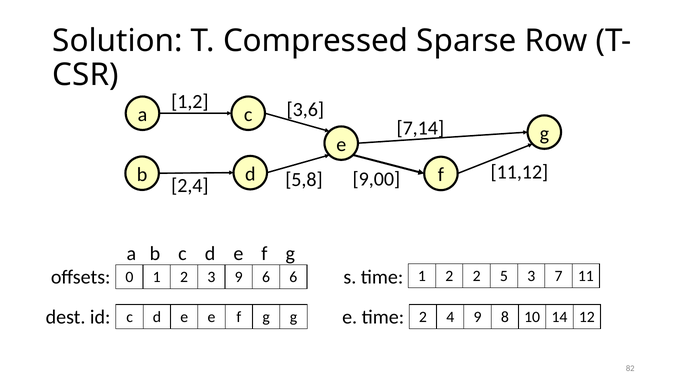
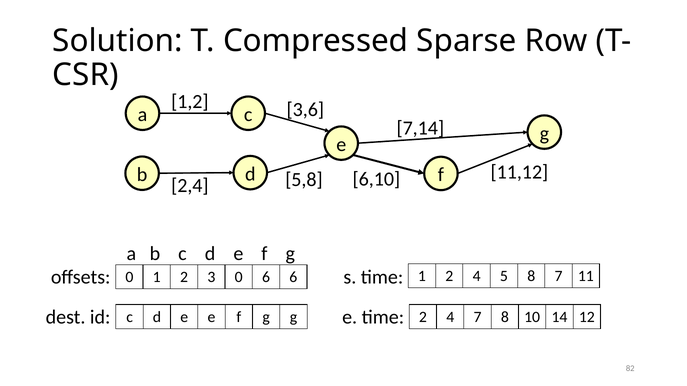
9,00: 9,00 -> 6,10 (376, 179)
1 2 2: 2 -> 4 (477, 276)
5 3: 3 -> 8 (531, 276)
3 9: 9 -> 0 (239, 278)
4 9: 9 -> 7 (478, 317)
